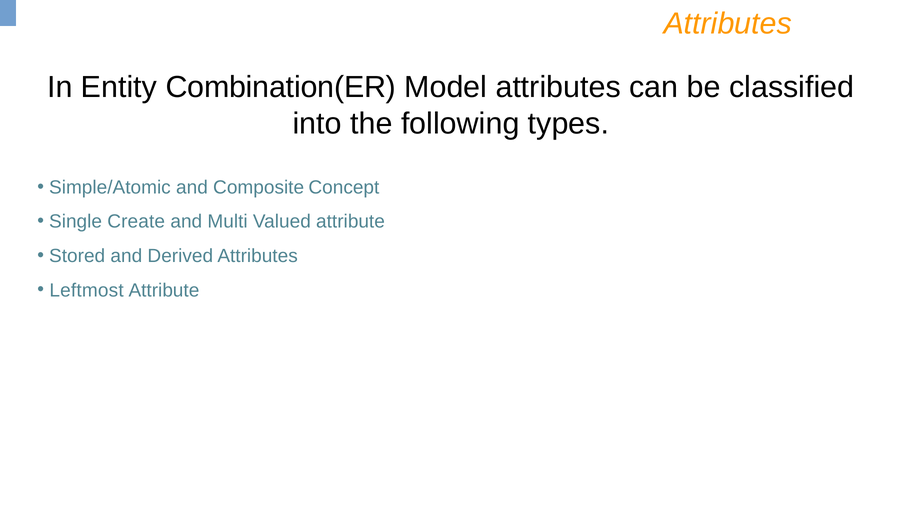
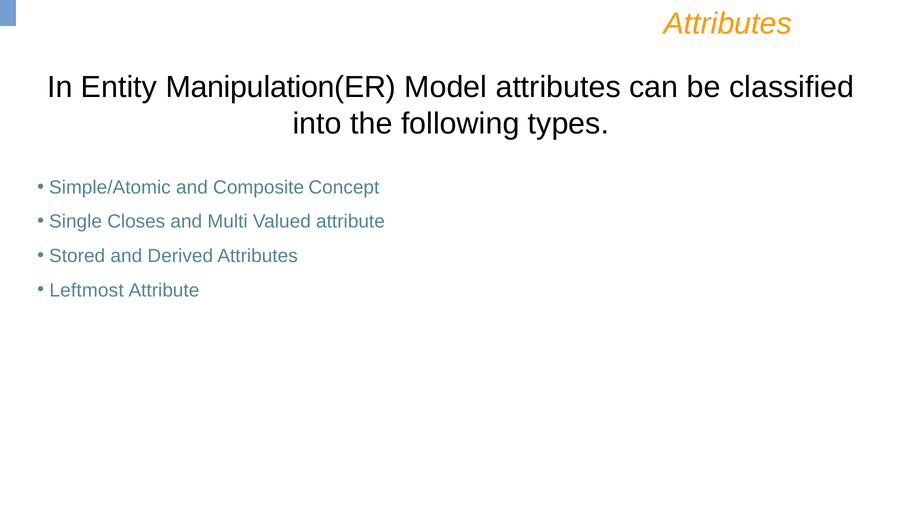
Combination(ER: Combination(ER -> Manipulation(ER (281, 87)
Create: Create -> Closes (136, 222)
